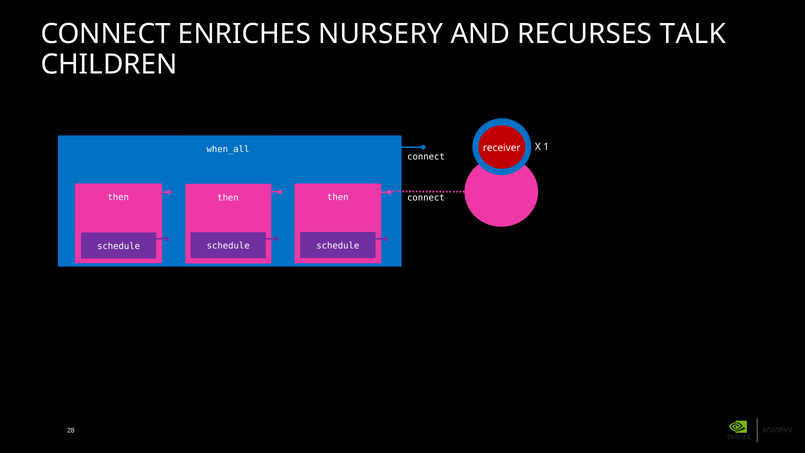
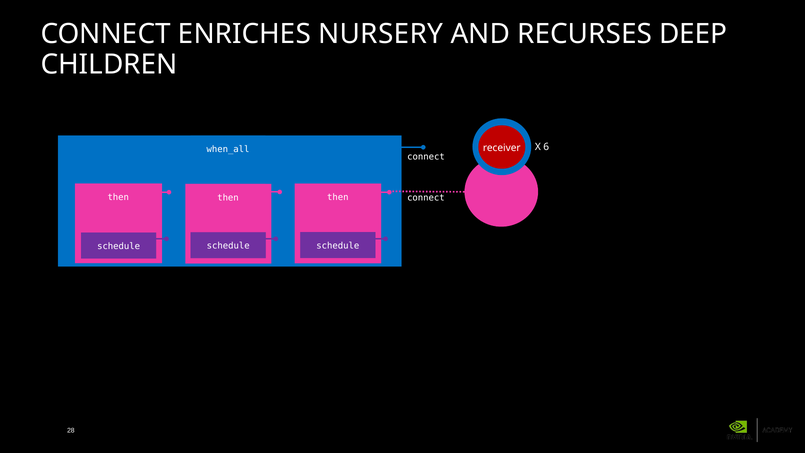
TALK: TALK -> DEEP (693, 34)
1: 1 -> 6 (546, 147)
